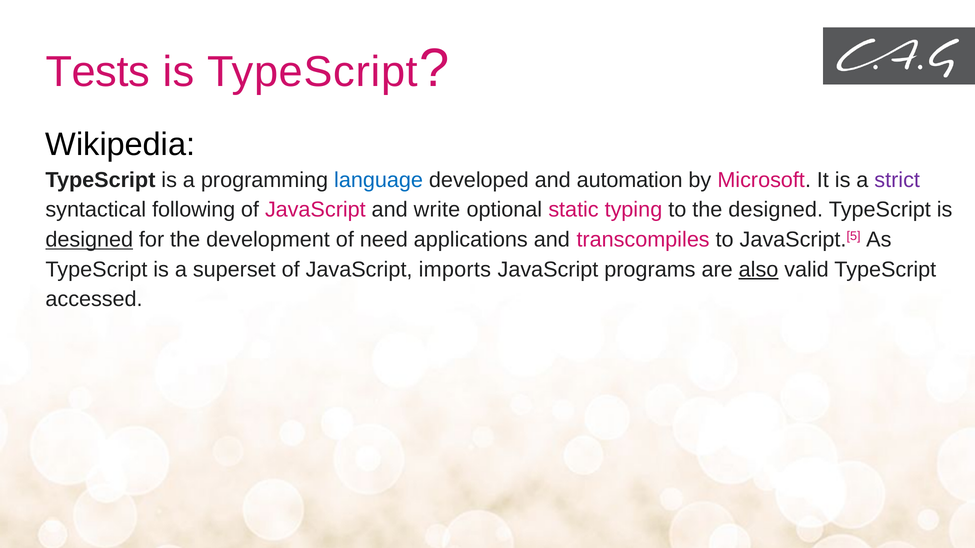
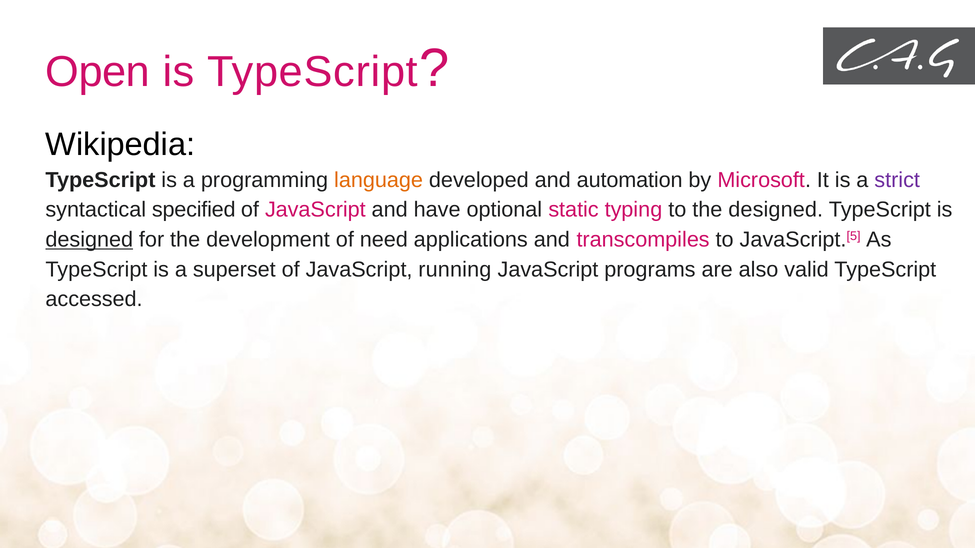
Tests: Tests -> Open (98, 72)
language colour: blue -> orange (379, 180)
following: following -> specified (194, 210)
write: write -> have (437, 210)
imports: imports -> running (455, 270)
also underline: present -> none (759, 270)
